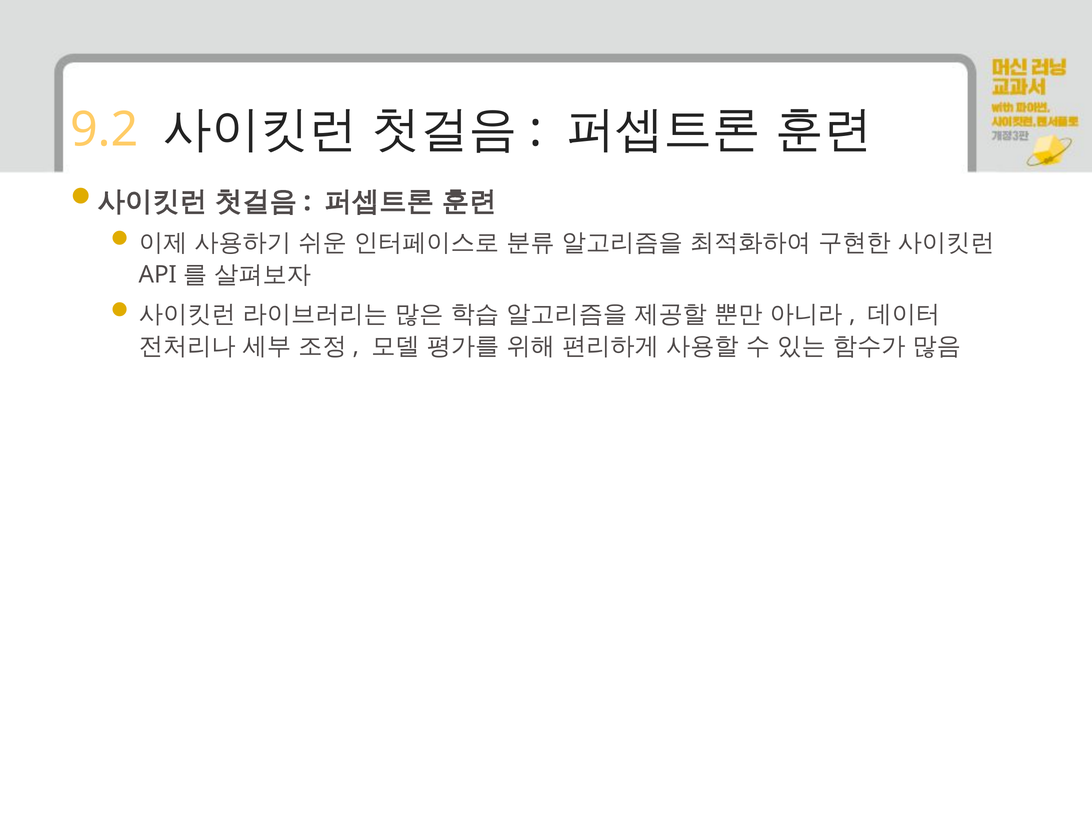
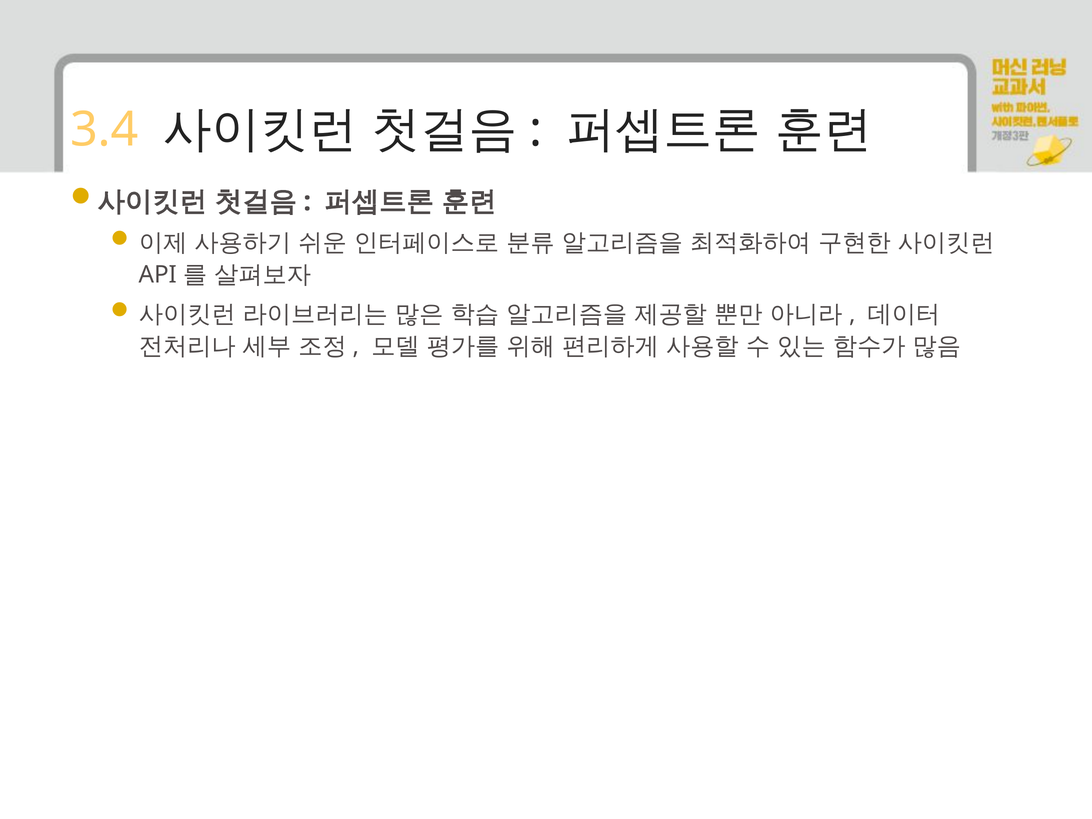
9.2: 9.2 -> 3.4 (105, 130)
